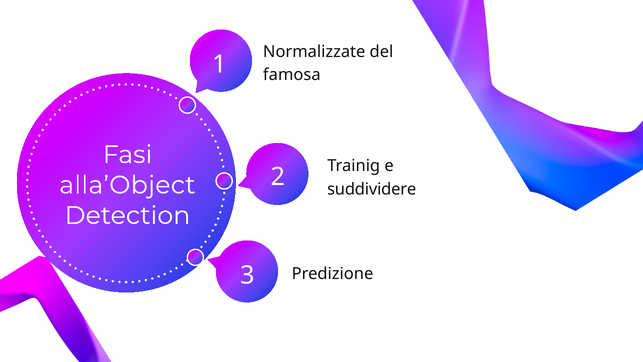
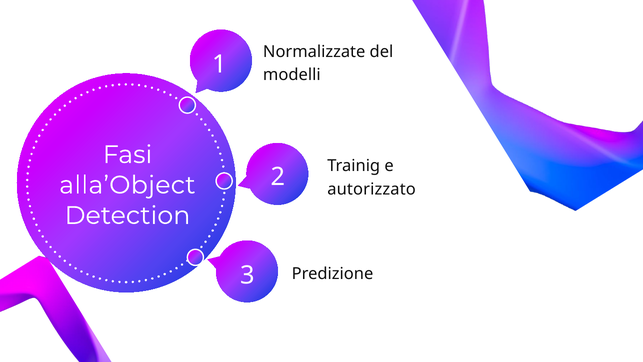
famosa: famosa -> modelli (292, 75)
suddividere: suddividere -> autorizzato (372, 189)
